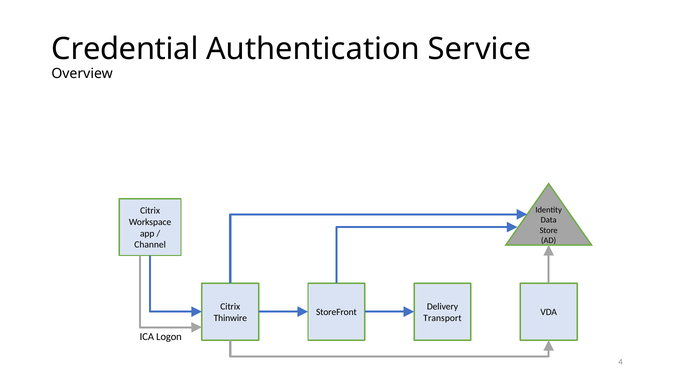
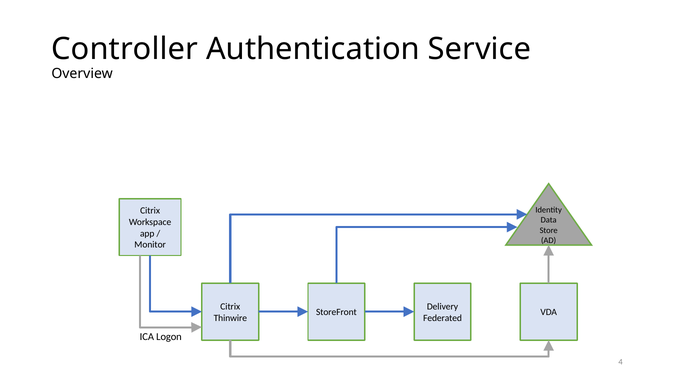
Credential: Credential -> Controller (125, 49)
Channel: Channel -> Monitor (150, 245)
Transport: Transport -> Federated (443, 318)
